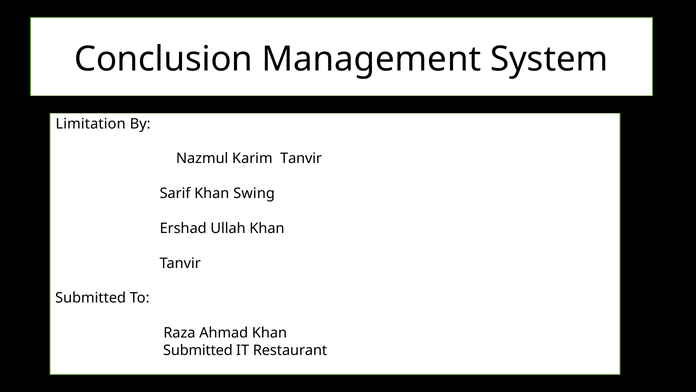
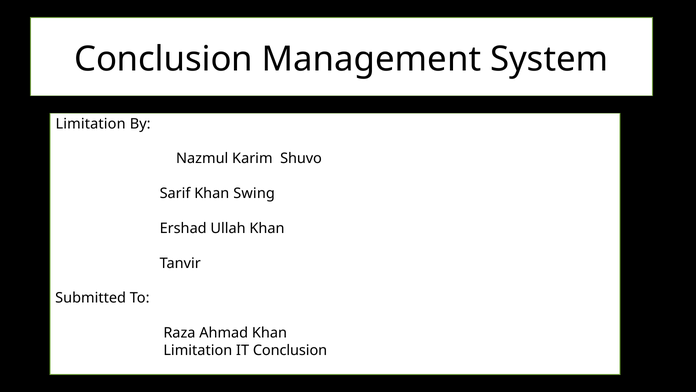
Karim Tanvir: Tanvir -> Shuvo (301, 158)
Submitted: Submitted -> Limitation (198, 350)
IT Restaurant: Restaurant -> Conclusion (290, 350)
